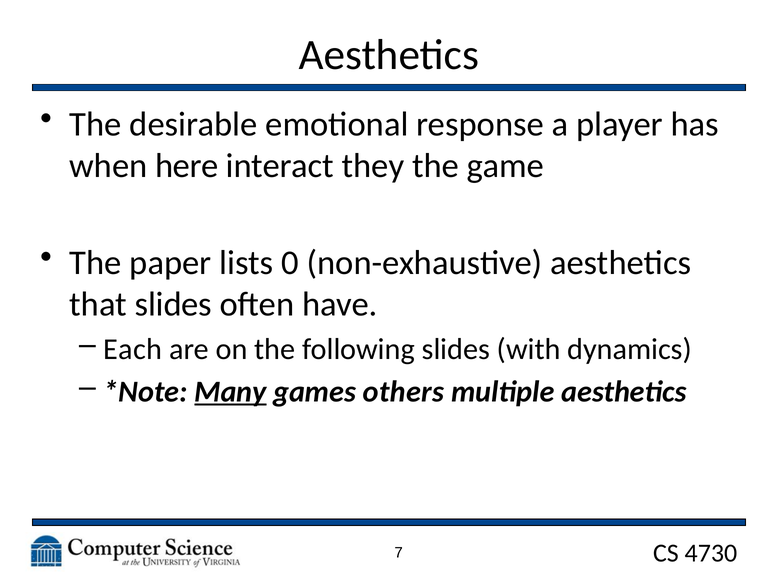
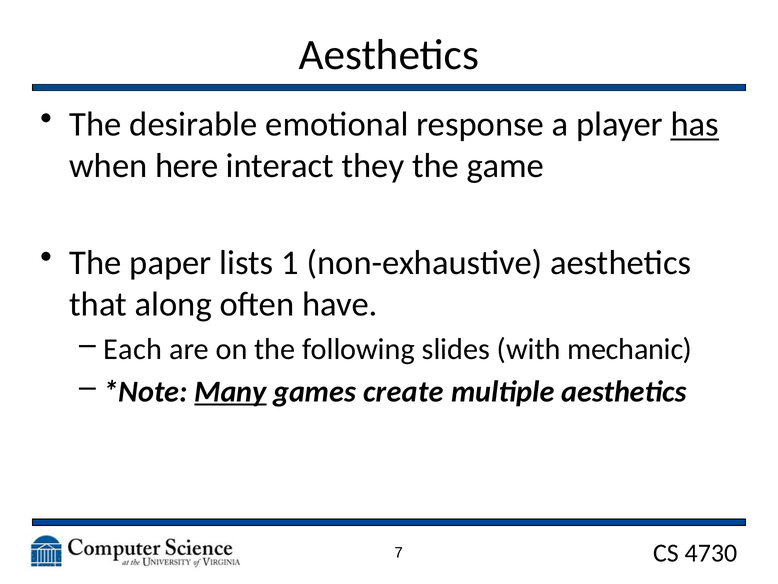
has underline: none -> present (695, 124)
0: 0 -> 1 (290, 263)
that slides: slides -> along (173, 304)
dynamics: dynamics -> mechanic (630, 349)
others: others -> create (403, 391)
